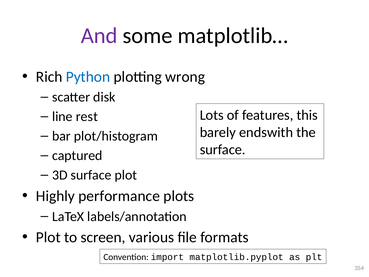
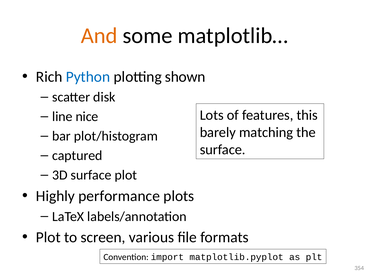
And colour: purple -> orange (99, 36)
wrong: wrong -> shown (185, 77)
rest: rest -> nice (87, 117)
endswith: endswith -> matching (266, 132)
